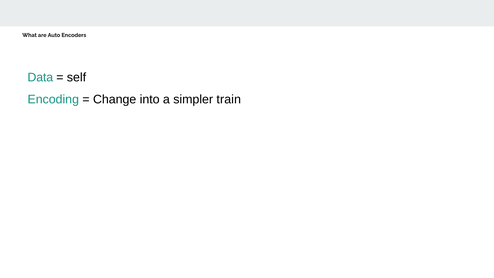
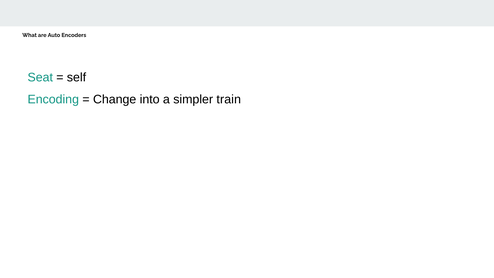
Data: Data -> Seat (40, 77)
